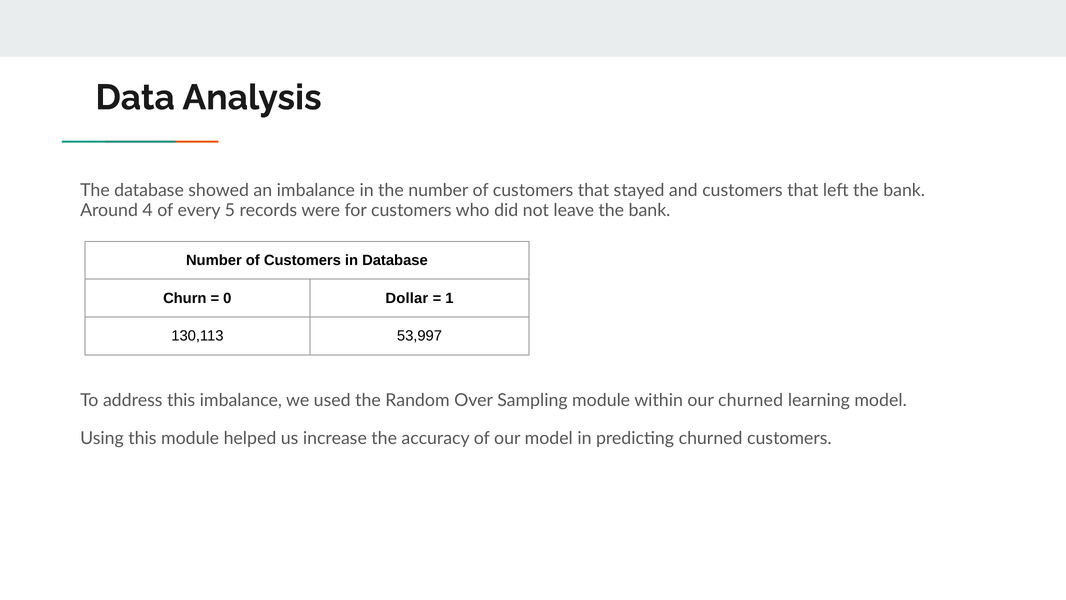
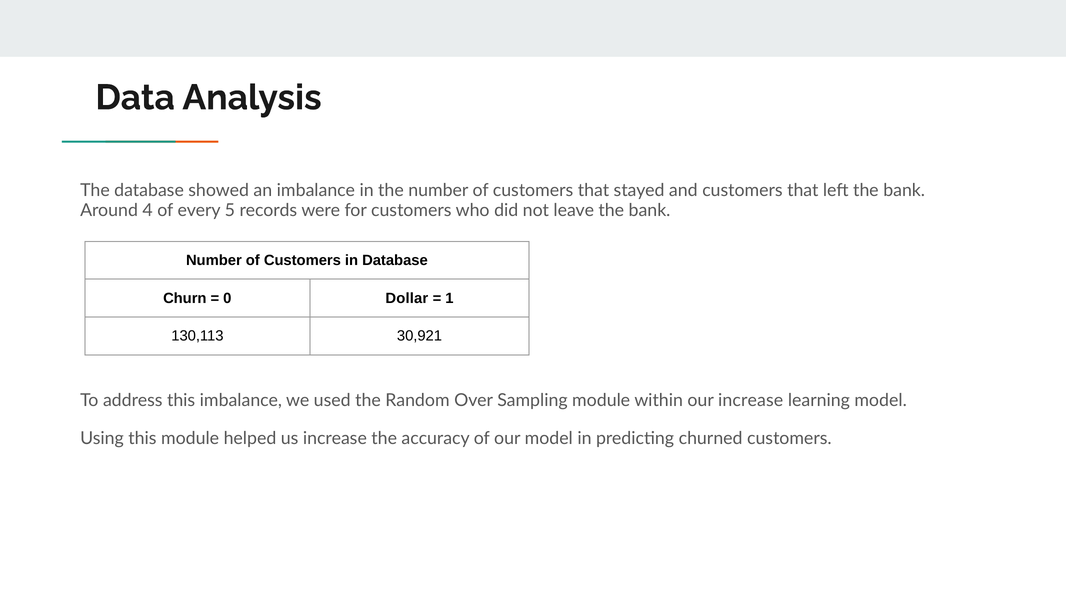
53,997: 53,997 -> 30,921 (420, 336)
our churned: churned -> increase (751, 400)
